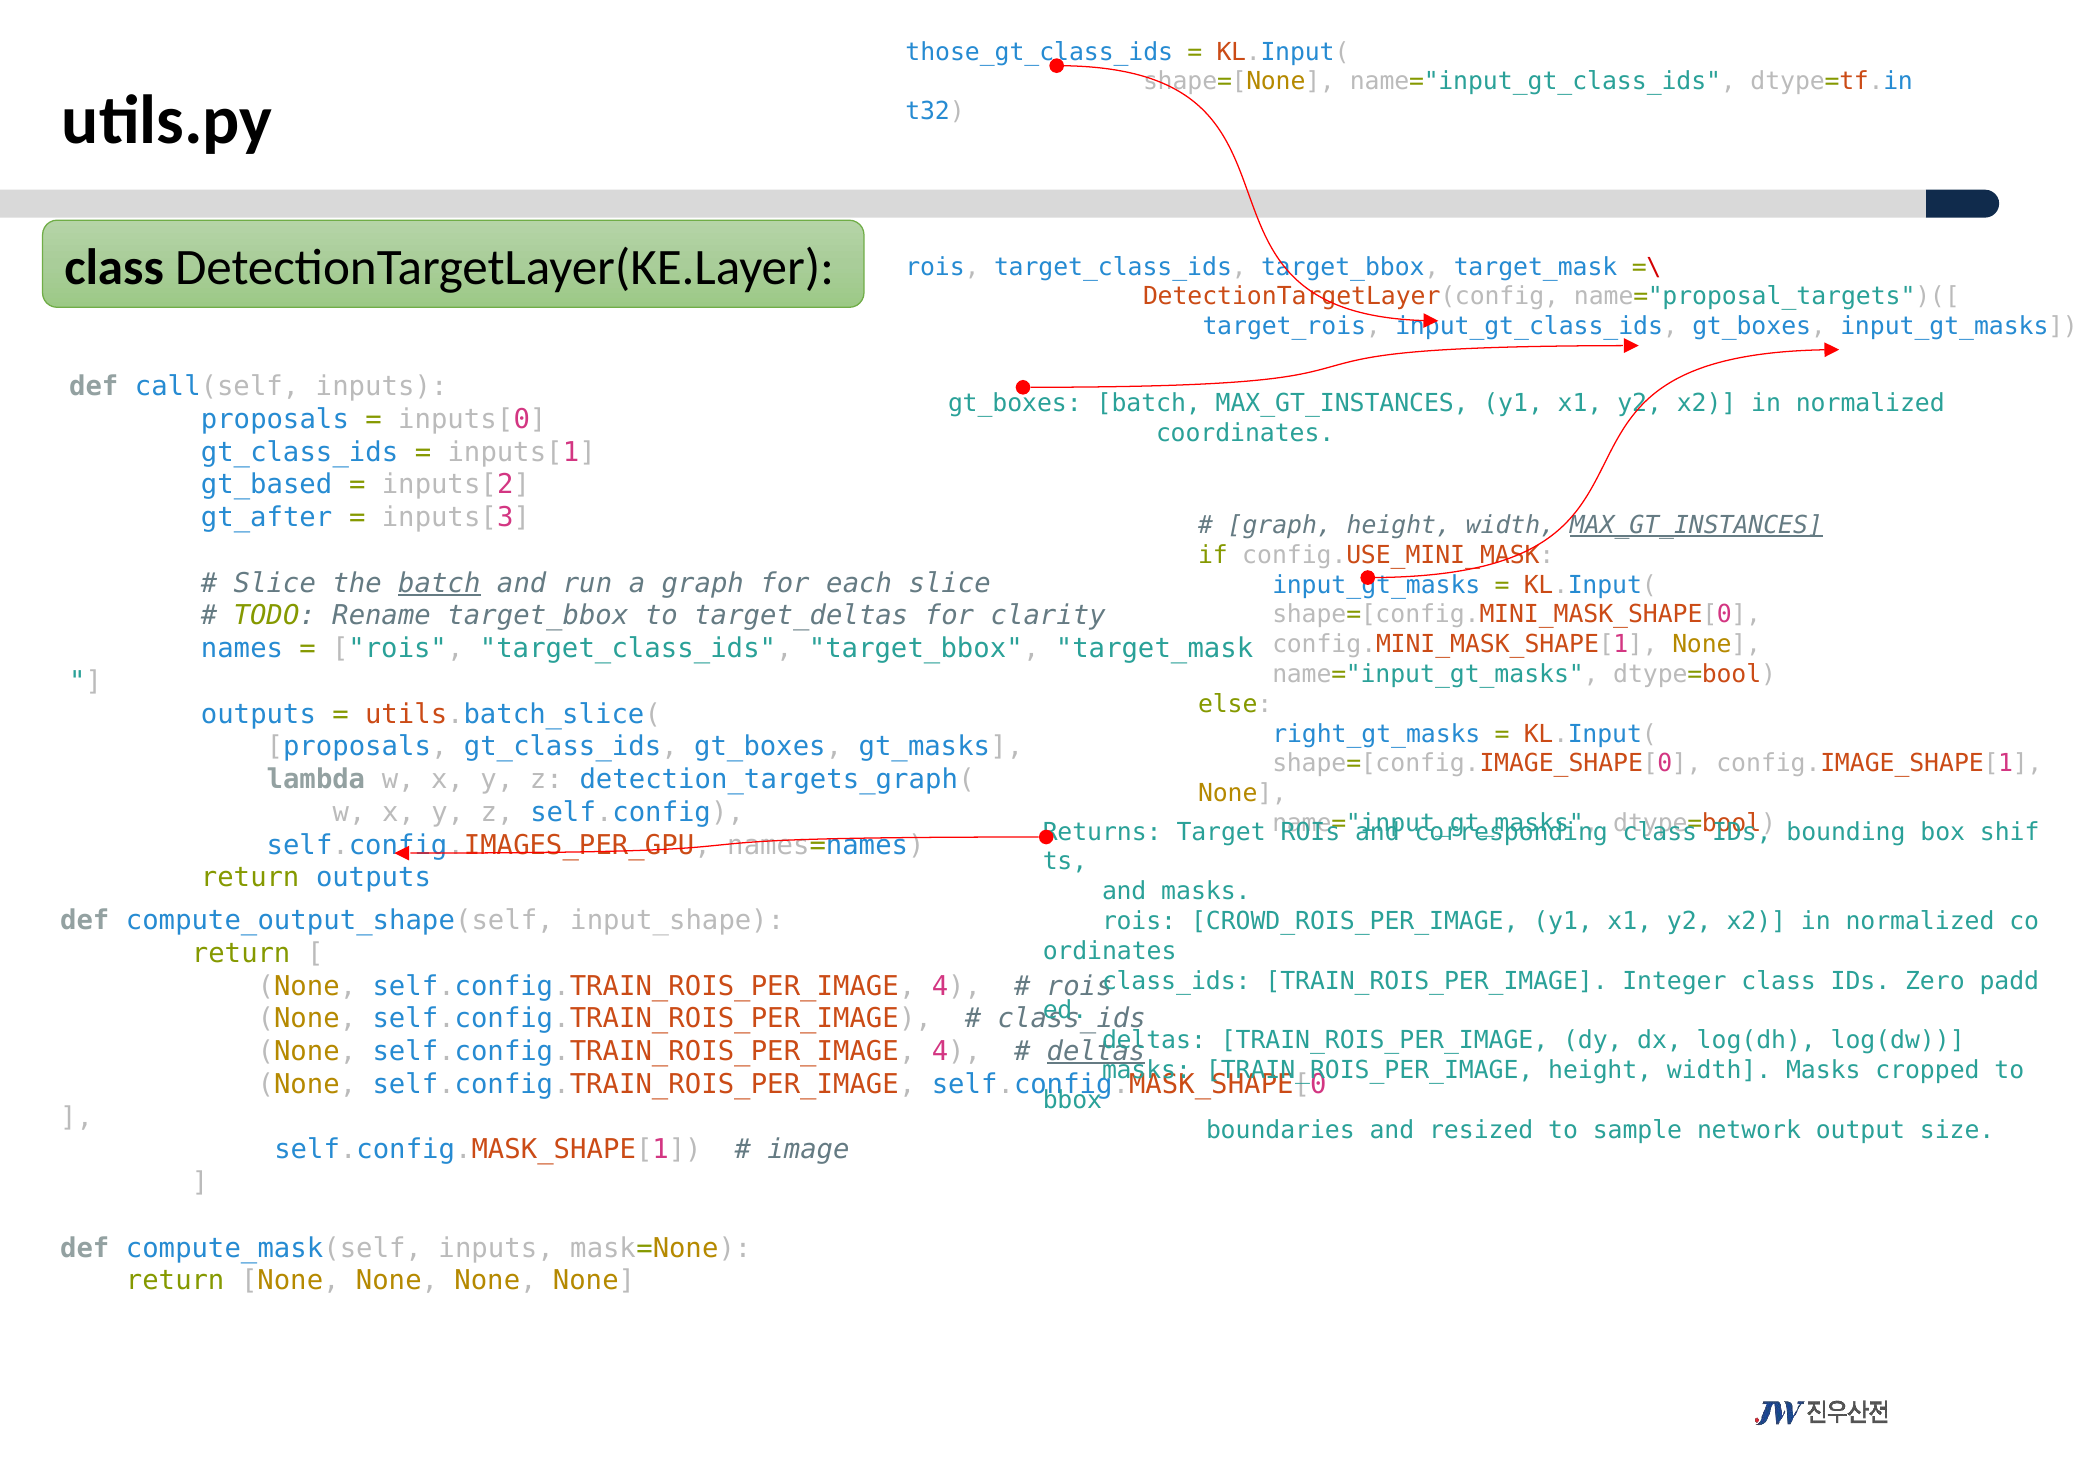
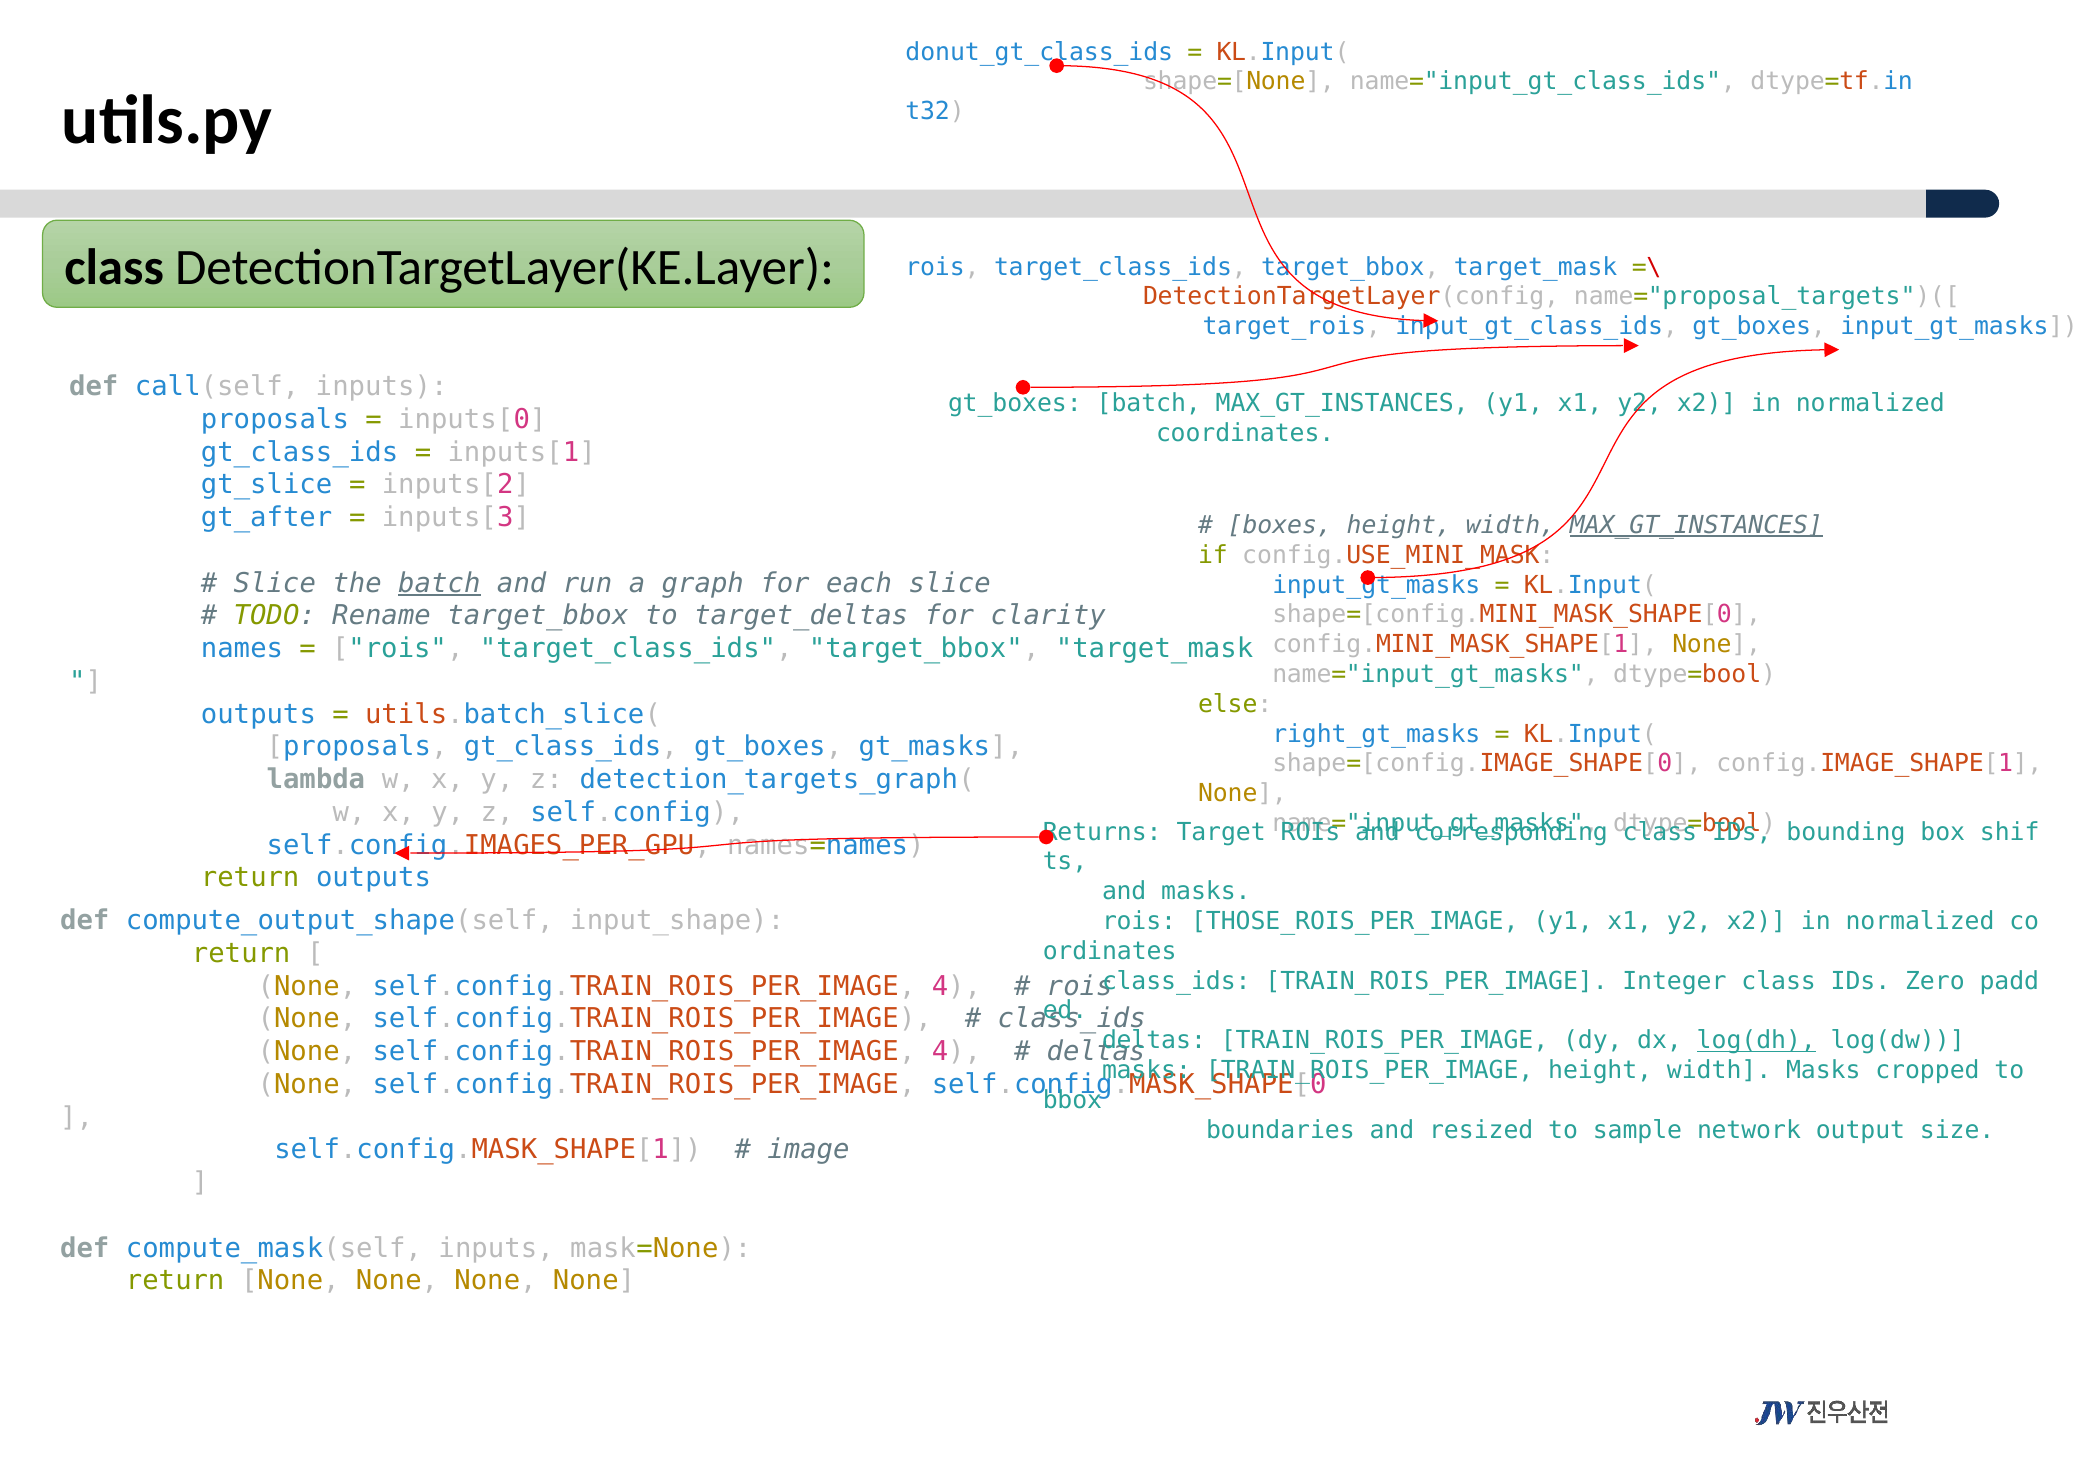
those_gt_class_ids: those_gt_class_ids -> donut_gt_class_ids (1039, 52)
gt_based: gt_based -> gt_slice (267, 485)
graph: graph -> boxes (1280, 525)
CROWD_ROIS_PER_IMAGE: CROWD_ROIS_PER_IMAGE -> THOSE_ROIS_PER_IMAGE (1355, 921)
log(dh underline: none -> present (1756, 1040)
deltas underline: present -> none (1096, 1051)
